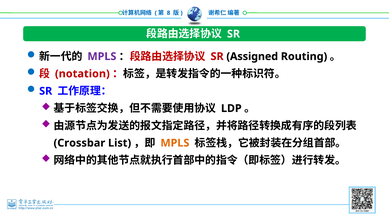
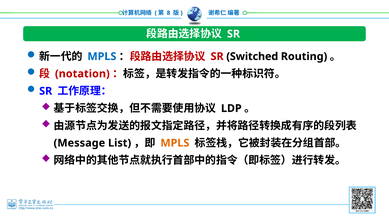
MPLS colour: purple -> blue (102, 56)
Assigned: Assigned -> Switched (252, 56)
Crossbar: Crossbar -> Message (79, 143)
